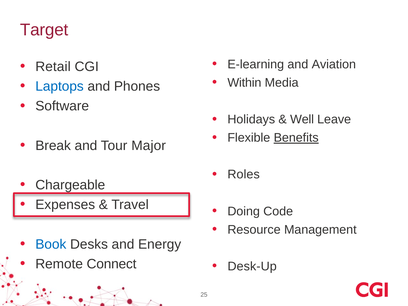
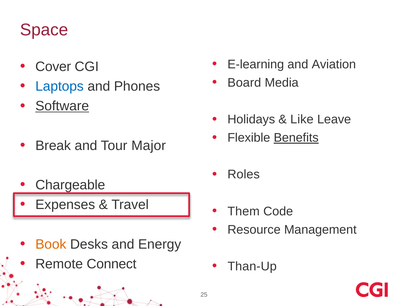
Target: Target -> Space (44, 30)
Retail: Retail -> Cover (53, 67)
Within: Within -> Board (244, 83)
Software underline: none -> present (62, 106)
Well: Well -> Like (302, 119)
Doing: Doing -> Them (244, 211)
Book colour: blue -> orange (51, 244)
Desk-Up: Desk-Up -> Than-Up (252, 266)
